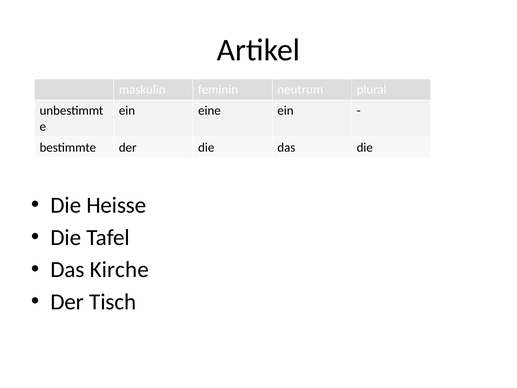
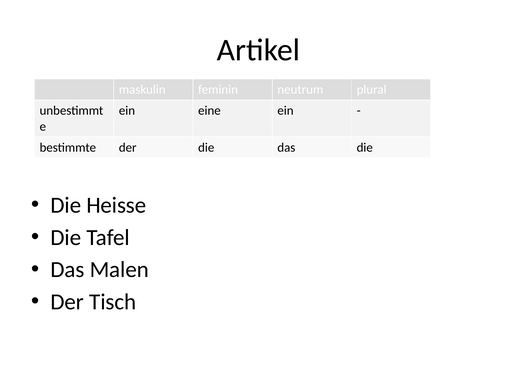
Kirche: Kirche -> Malen (119, 269)
